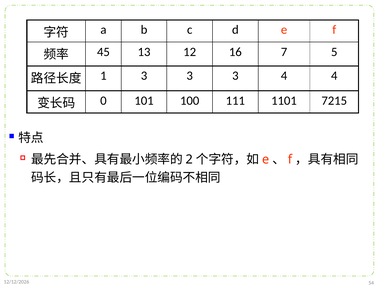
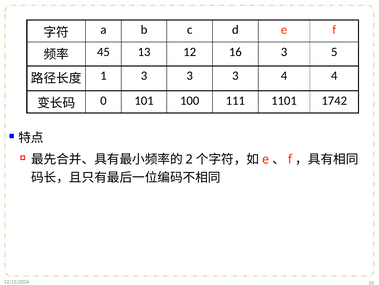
16 7: 7 -> 3 (284, 52)
7215: 7215 -> 1742 (334, 100)
